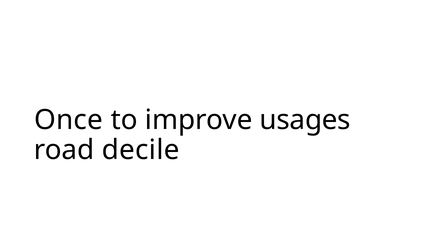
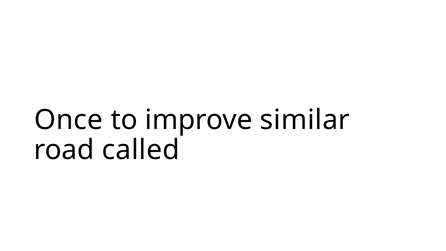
usages: usages -> similar (305, 120)
decile: decile -> called (141, 150)
